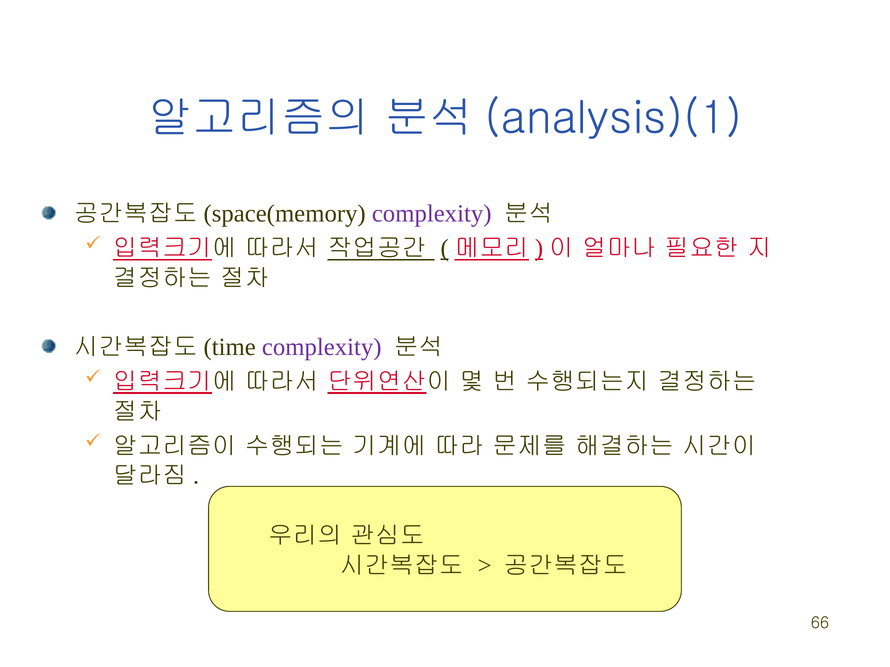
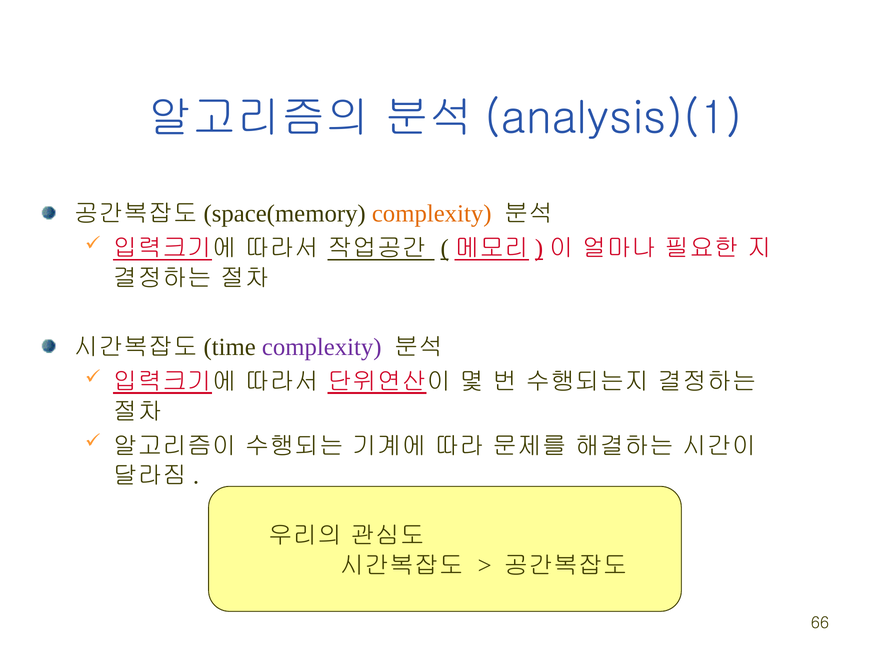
complexity colour: purple -> orange (432, 214)
